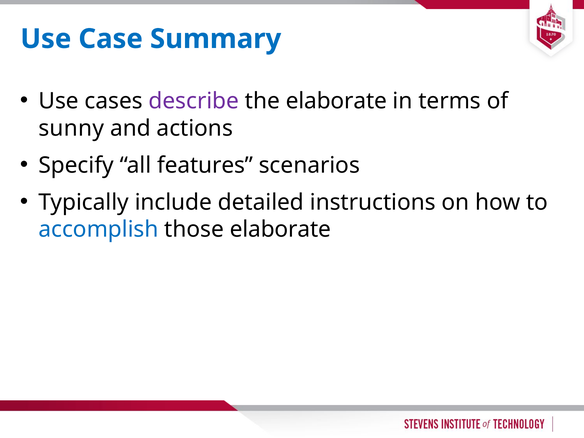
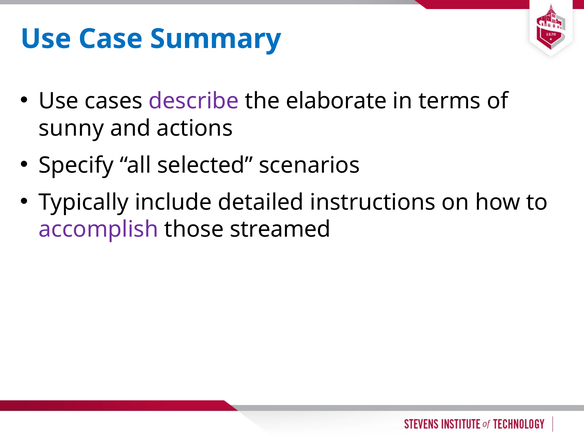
features: features -> selected (205, 165)
accomplish colour: blue -> purple (98, 229)
those elaborate: elaborate -> streamed (280, 229)
